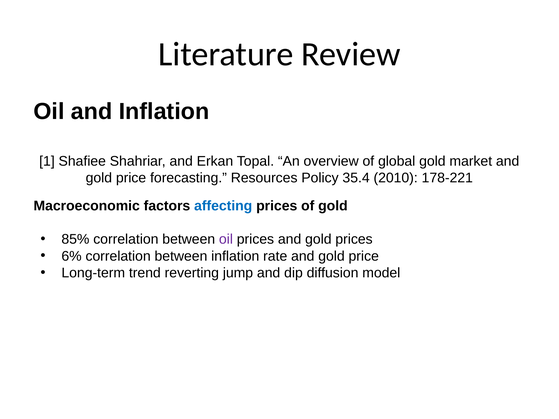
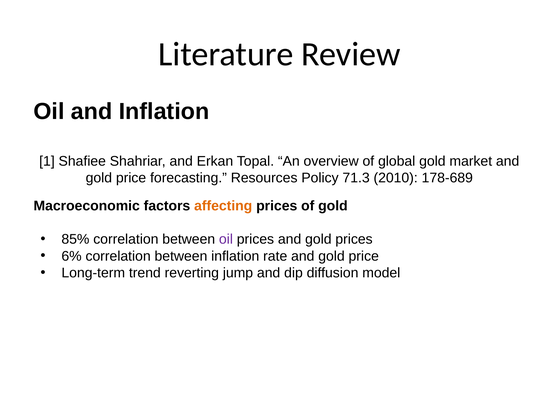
35.4: 35.4 -> 71.3 (356, 178)
178-221: 178-221 -> 178-689 (447, 178)
affecting colour: blue -> orange (223, 206)
